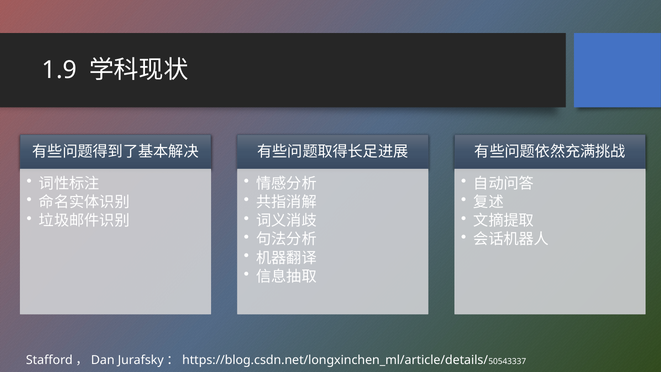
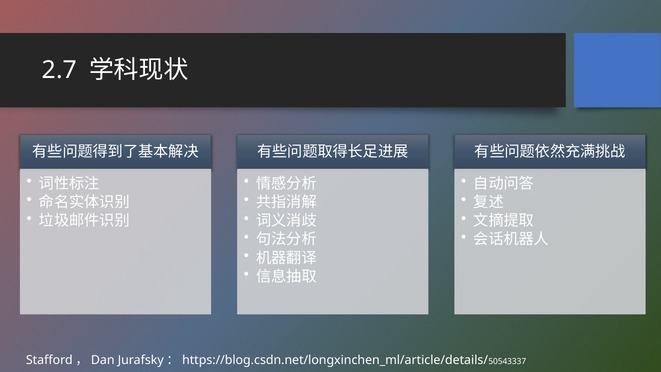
1.9: 1.9 -> 2.7 (59, 70)
